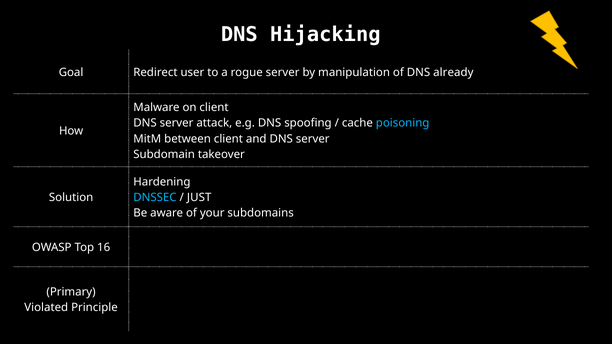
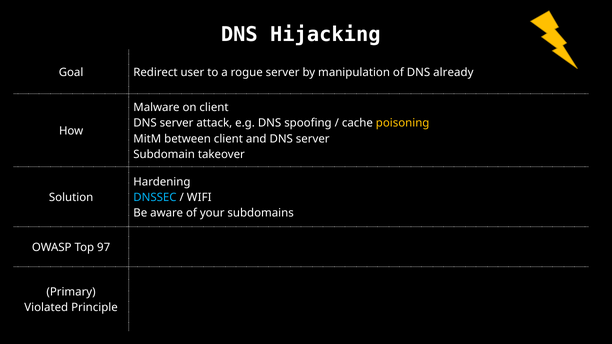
poisoning colour: light blue -> yellow (403, 123)
JUST: JUST -> WIFI (199, 197)
16: 16 -> 97 (104, 247)
